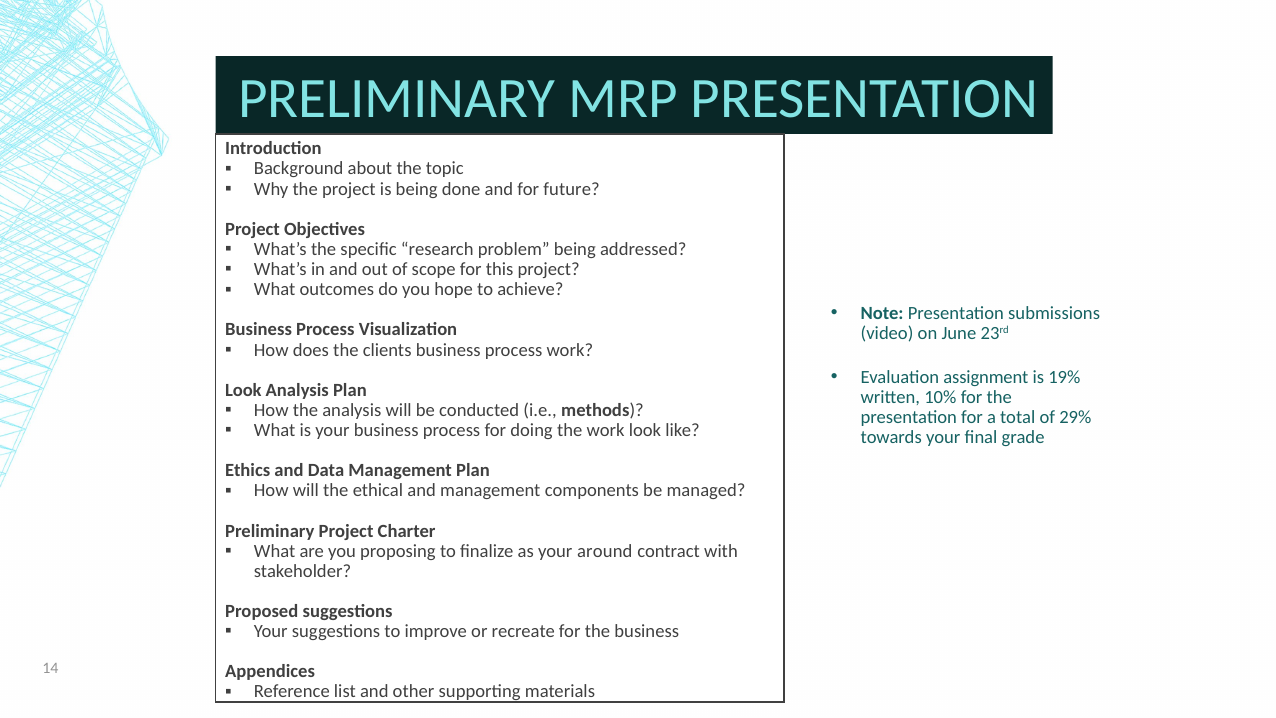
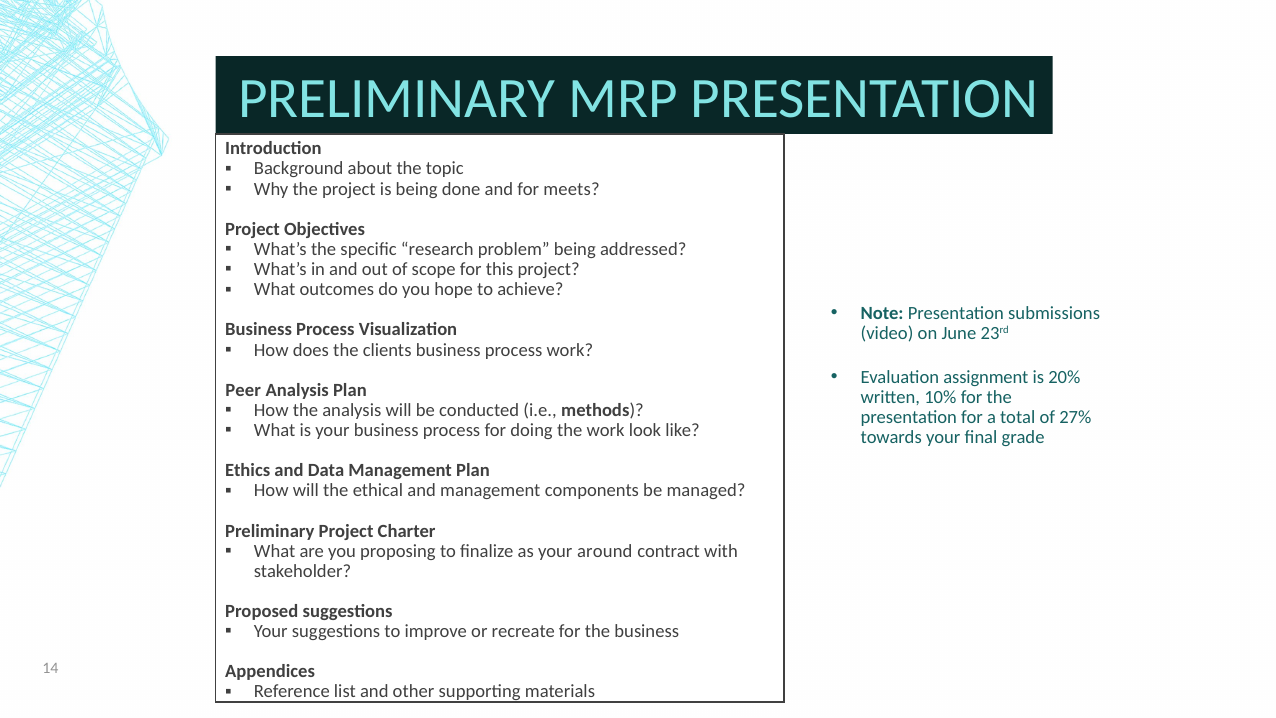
future: future -> meets (572, 189)
19%: 19% -> 20% (1064, 377)
Look: Look -> Peer (243, 390)
29%: 29% -> 27% (1075, 417)
